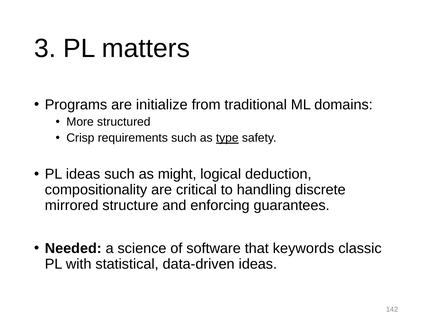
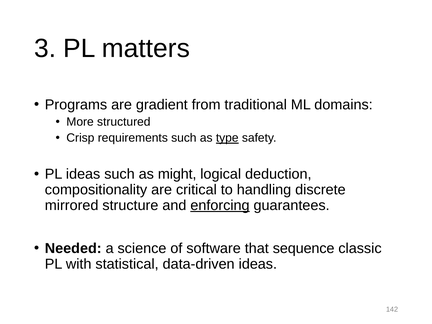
initialize: initialize -> gradient (162, 105)
enforcing underline: none -> present (220, 205)
keywords: keywords -> sequence (304, 248)
